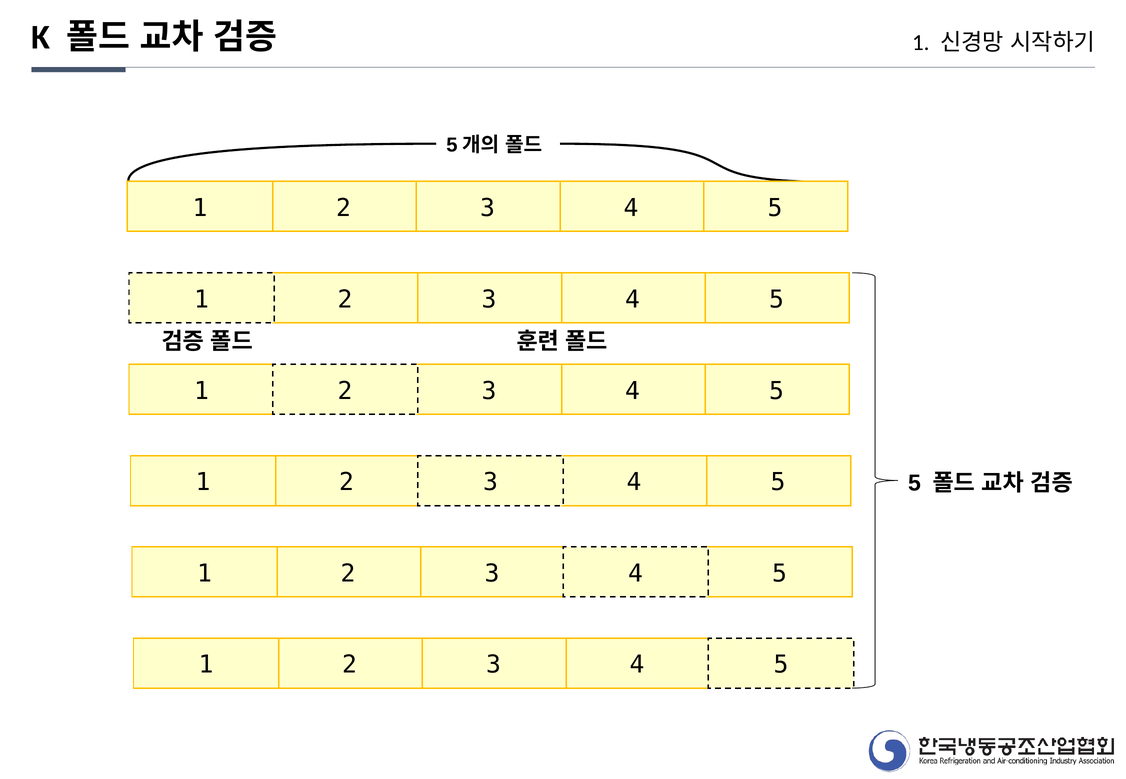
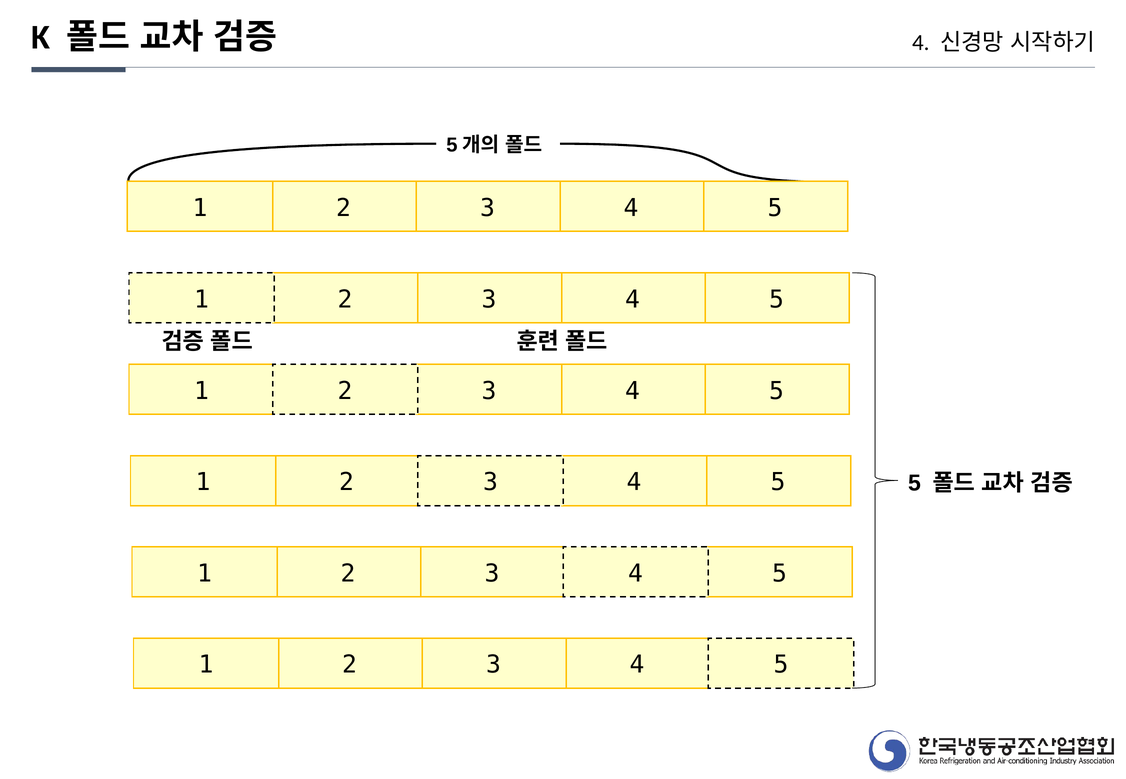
1: 1 -> 4 (921, 43)
